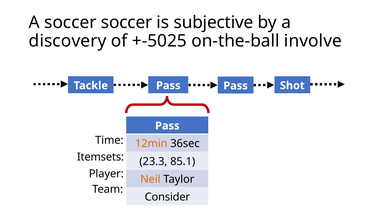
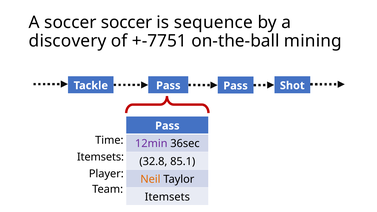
subjective: subjective -> sequence (213, 22)
+-5025: +-5025 -> +-7751 (159, 41)
involve: involve -> mining (313, 41)
12min colour: orange -> purple (151, 144)
23.3: 23.3 -> 32.8 (153, 161)
Consider: Consider -> Itemsets (167, 197)
